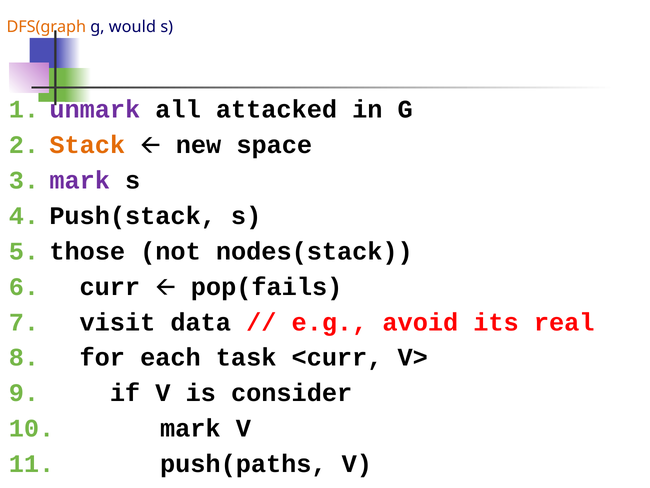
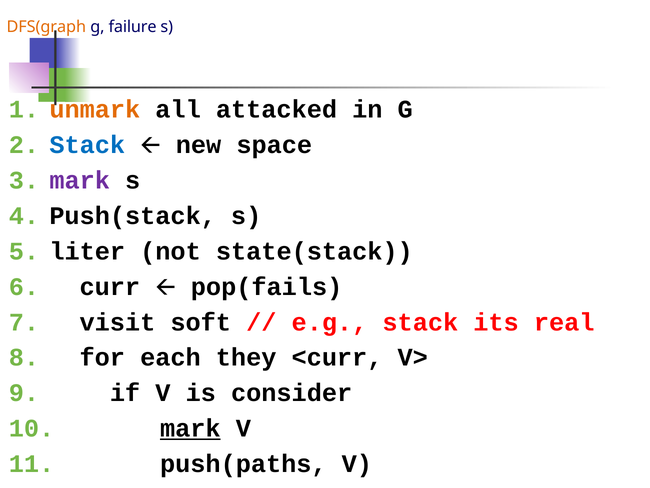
would: would -> failure (133, 27)
unmark colour: purple -> orange (95, 109)
Stack colour: orange -> blue (87, 145)
those: those -> liter (87, 251)
nodes(stack: nodes(stack -> state(stack (314, 251)
data: data -> soft (201, 322)
e.g avoid: avoid -> stack (420, 322)
task: task -> they (246, 357)
mark underline: none -> present (190, 428)
